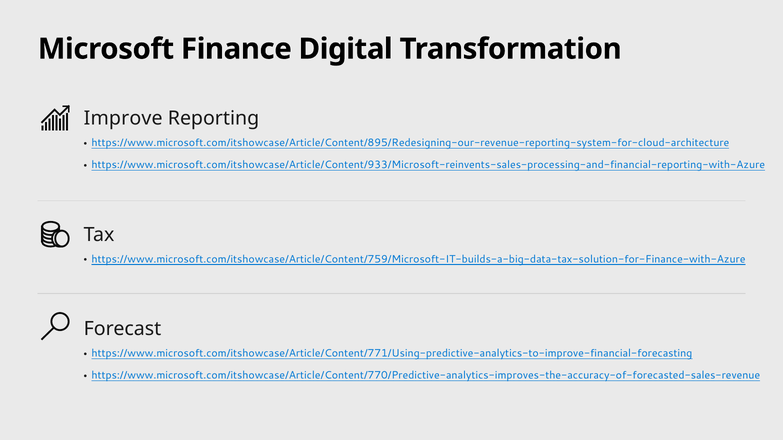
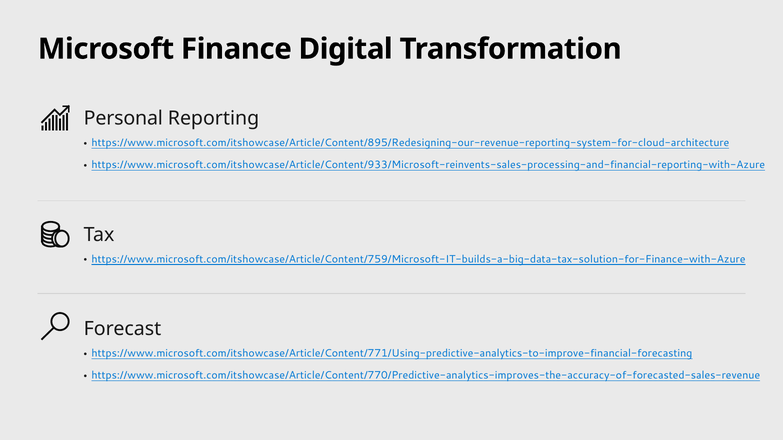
Improve: Improve -> Personal (123, 118)
